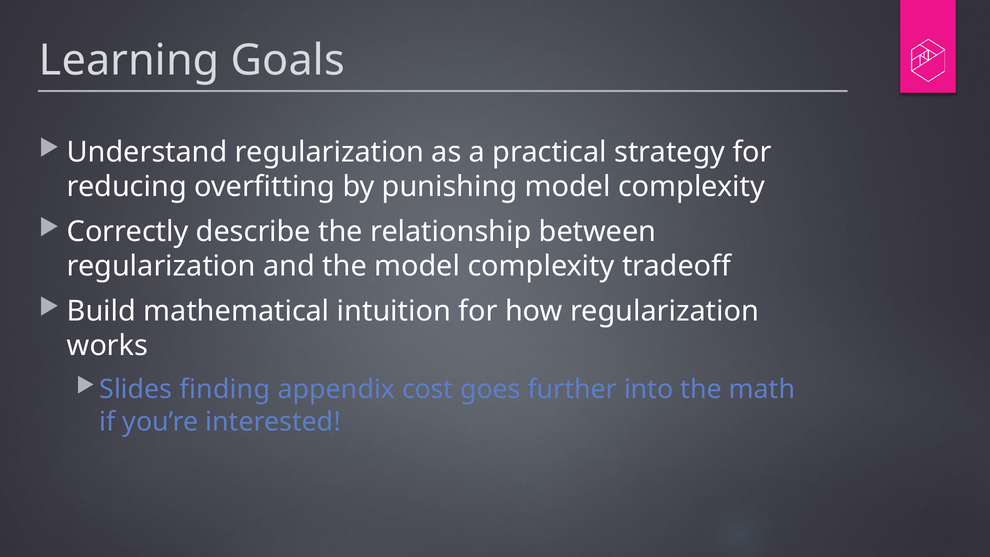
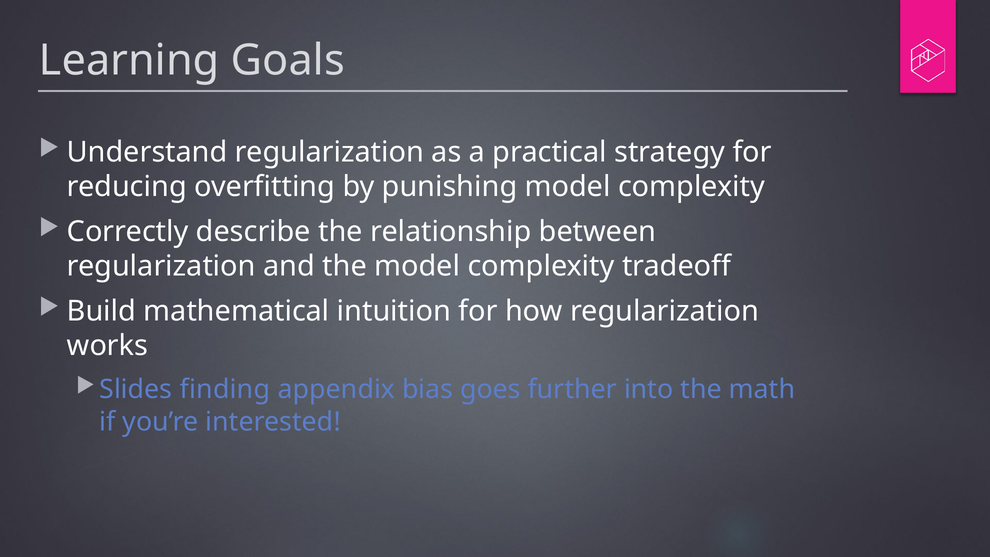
cost: cost -> bias (428, 389)
